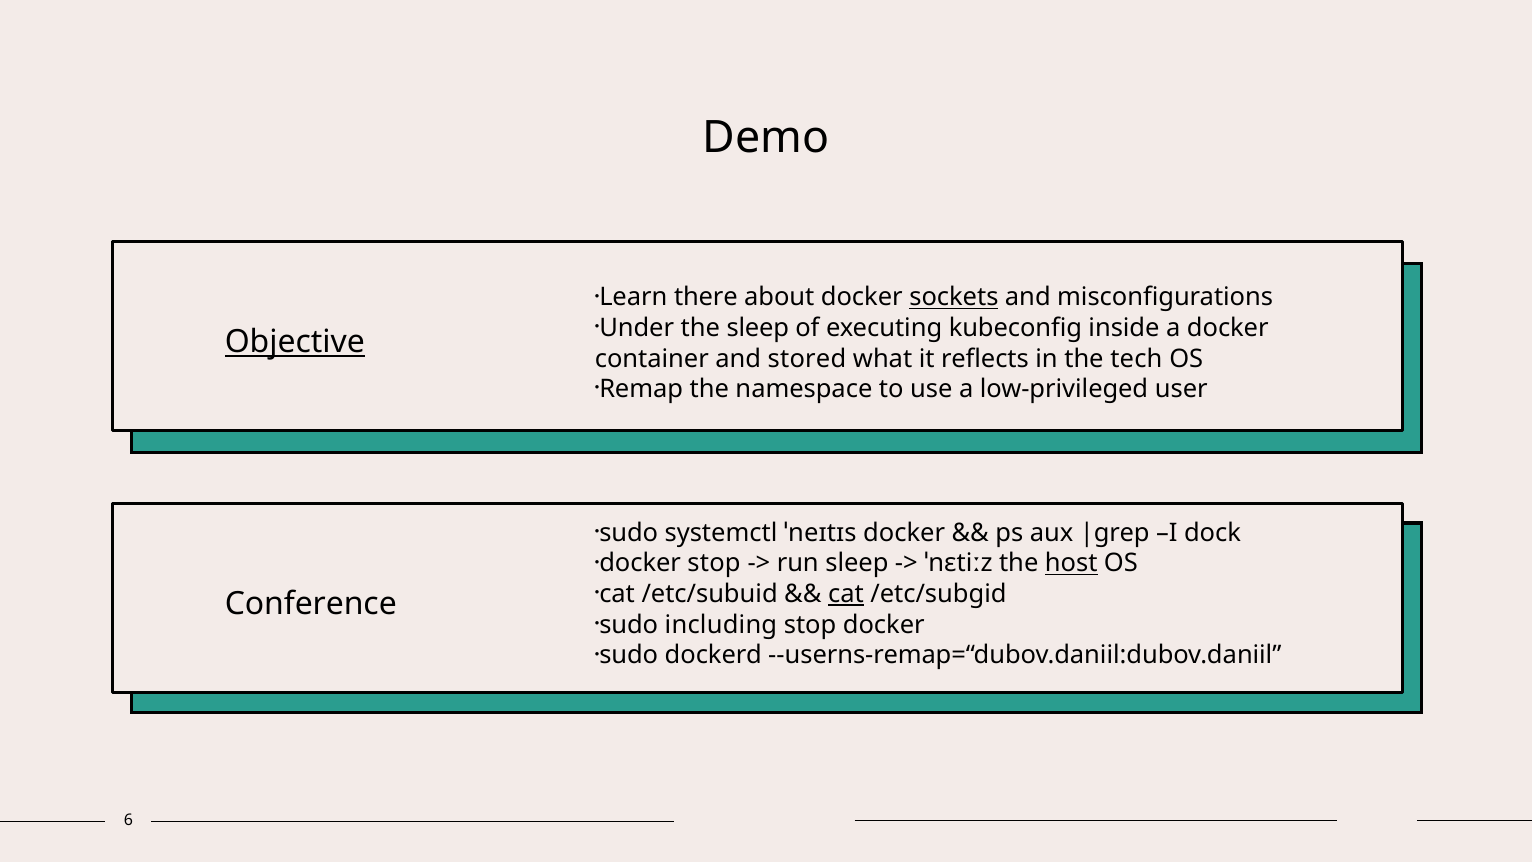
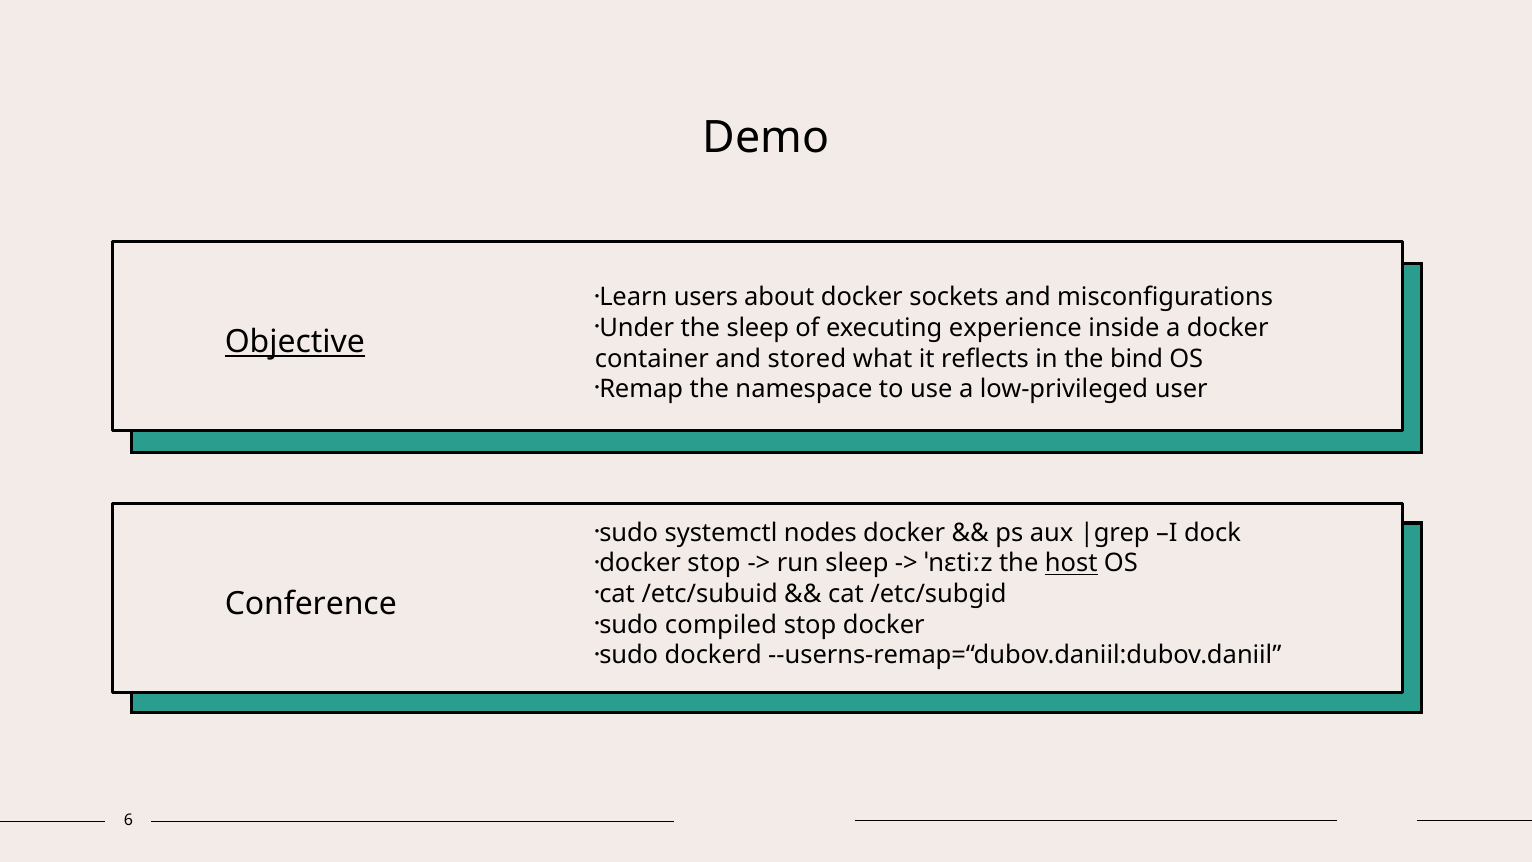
there: there -> users (706, 297)
sockets underline: present -> none (954, 297)
kubeconfig: kubeconfig -> experience (1015, 328)
tech: tech -> bind (1137, 359)
ˈneɪtɪs: ˈneɪtɪs -> nodes (820, 533)
cat underline: present -> none (846, 594)
including: including -> compiled (721, 625)
